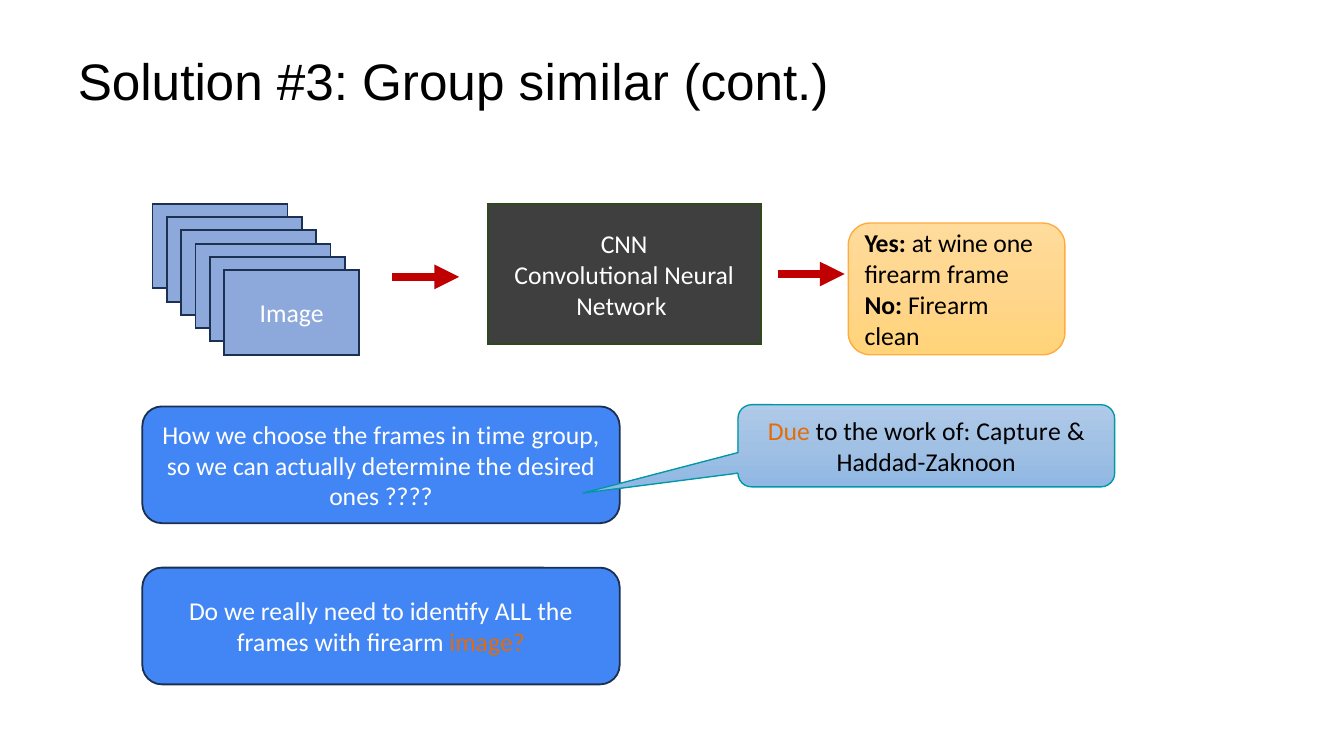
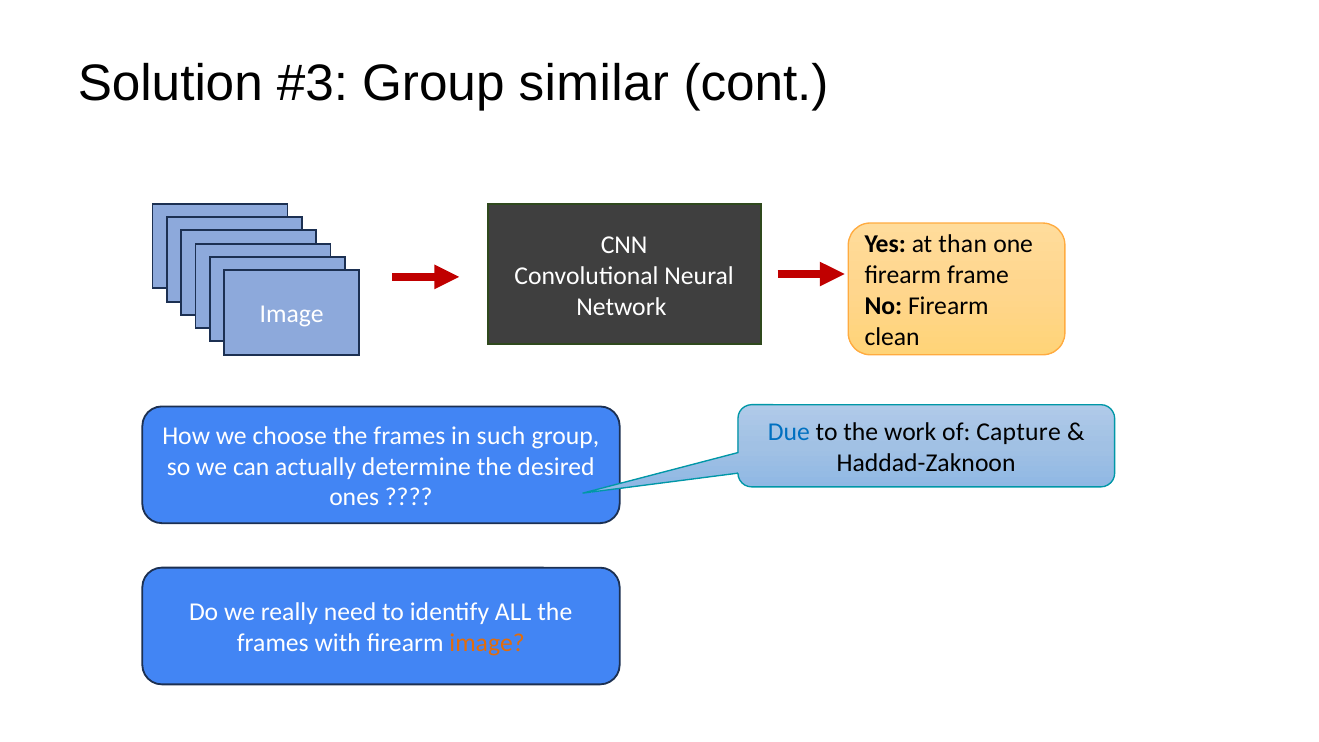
wine: wine -> than (963, 244)
Due colour: orange -> blue (789, 432)
time: time -> such (501, 436)
